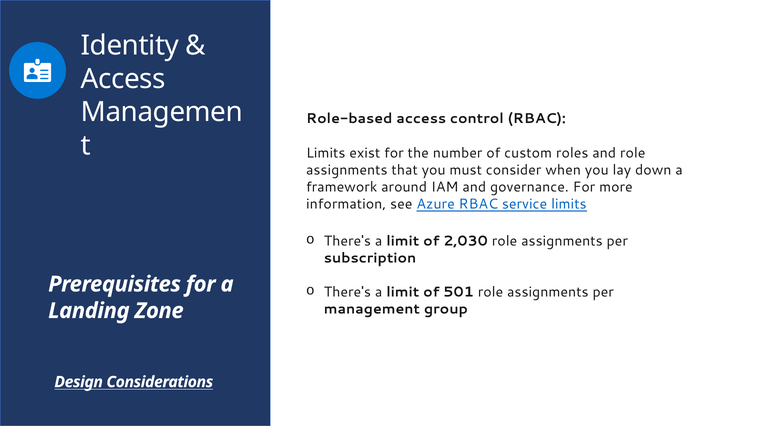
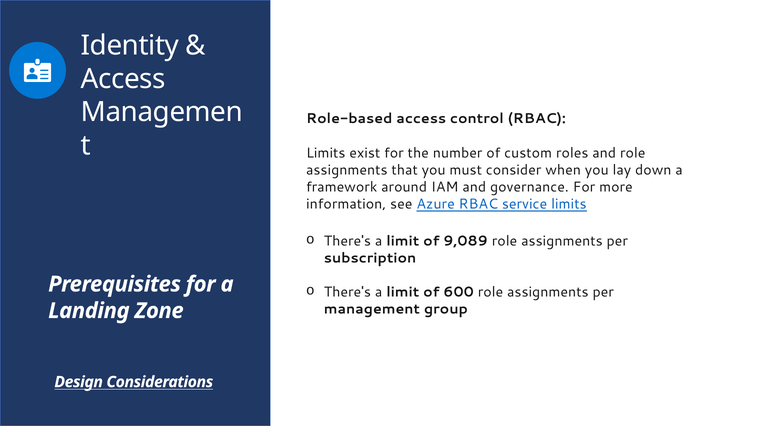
2,030: 2,030 -> 9,089 (466, 241)
501: 501 -> 600 (459, 292)
